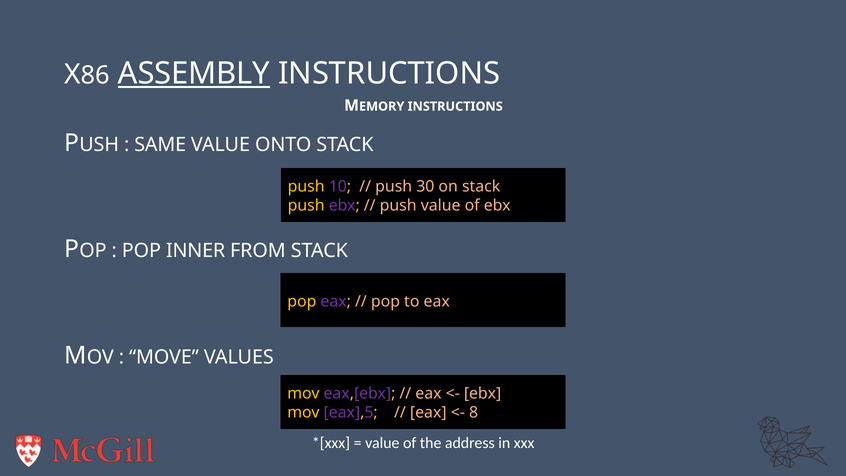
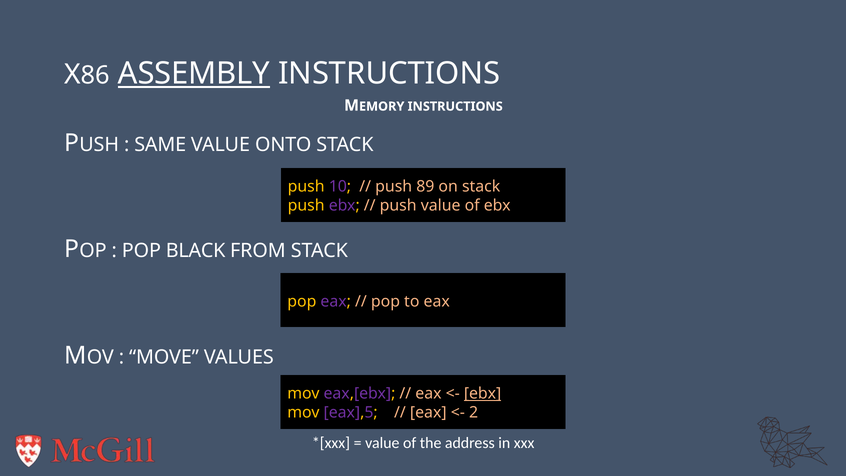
30: 30 -> 89 (425, 186)
INNER: INNER -> BLACK (196, 251)
ebx underline: none -> present (483, 394)
8: 8 -> 2 (474, 413)
